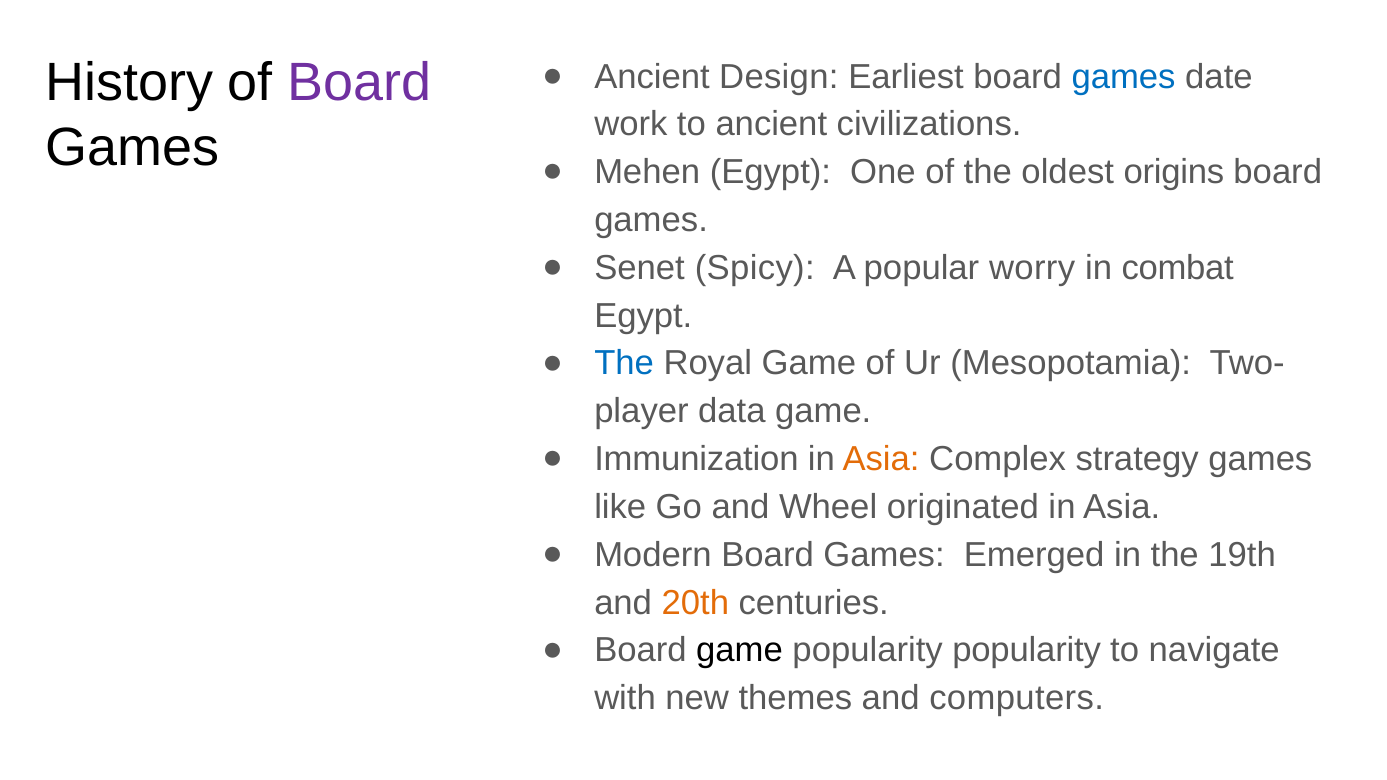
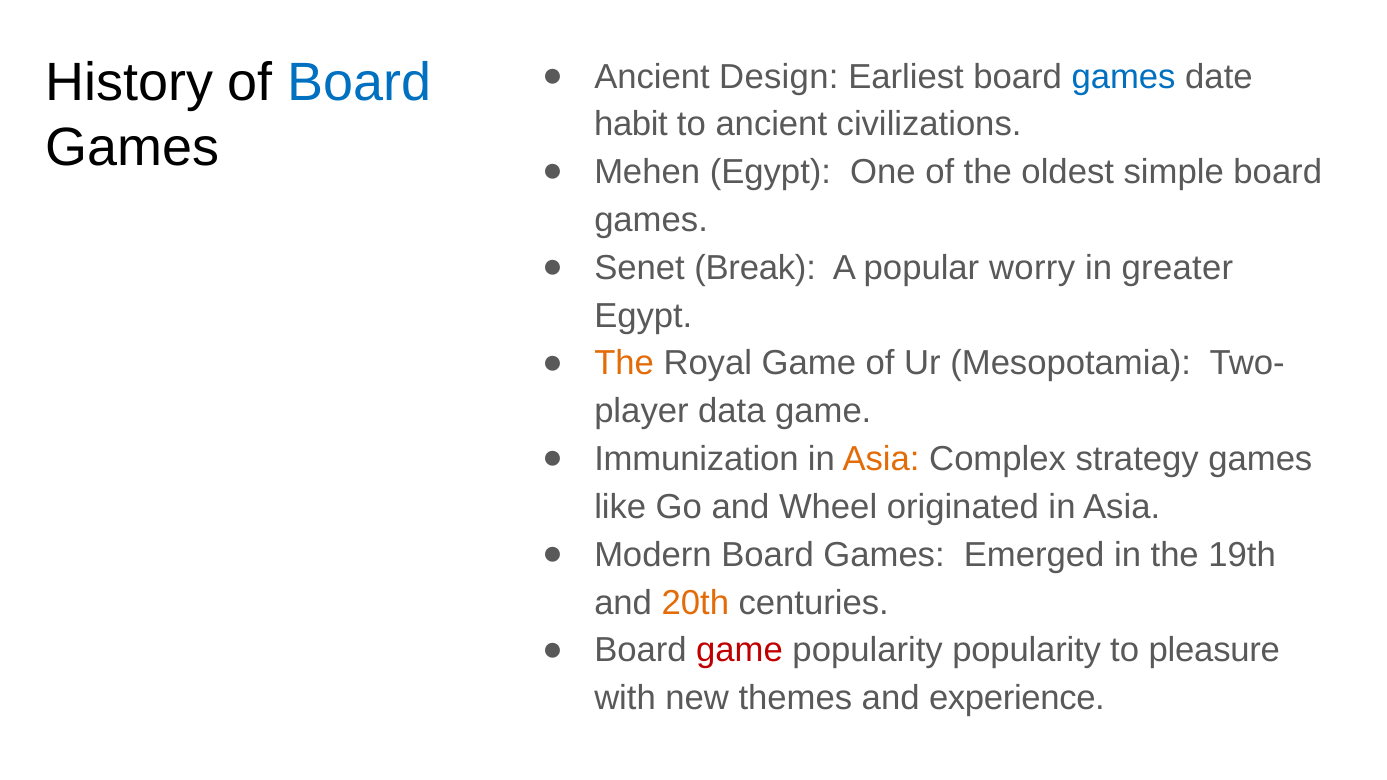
Board colour: purple -> blue (360, 83)
work: work -> habit (631, 124)
origins: origins -> simple (1174, 172)
Spicy: Spicy -> Break (755, 268)
combat: combat -> greater (1177, 268)
The colour: blue -> orange (624, 364)
game colour: black -> red (740, 651)
navigate: navigate -> pleasure (1214, 651)
computers: computers -> experience (1017, 698)
